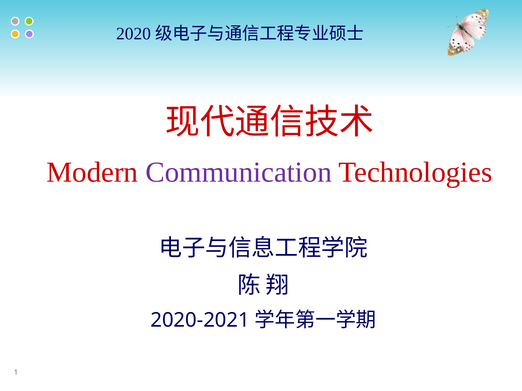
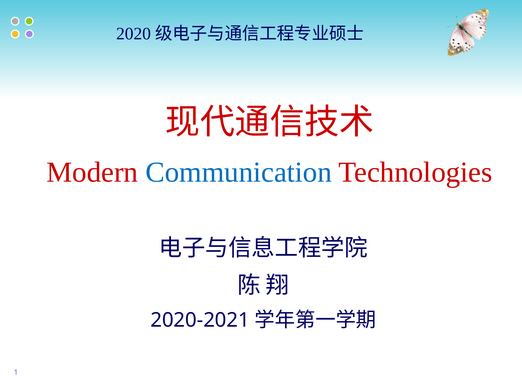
Communication colour: purple -> blue (239, 173)
